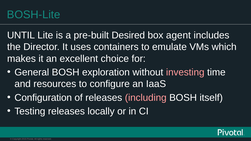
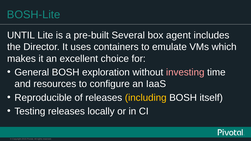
Desired: Desired -> Several (128, 35)
Configuration: Configuration -> Reproducible (43, 98)
including colour: pink -> yellow (146, 98)
